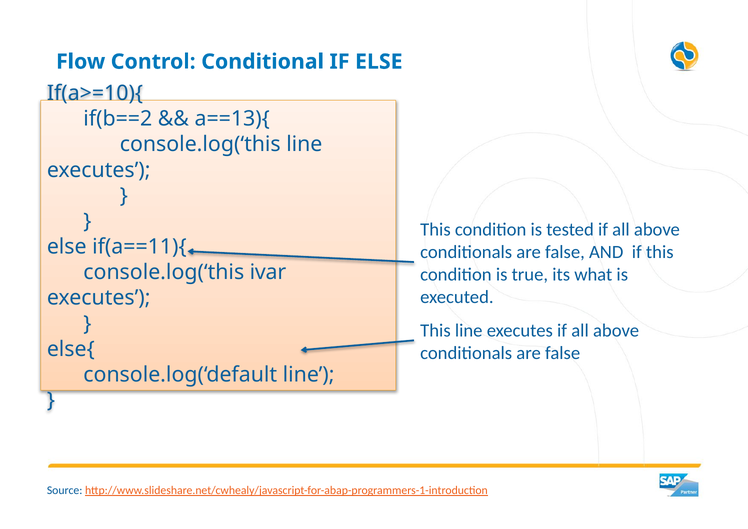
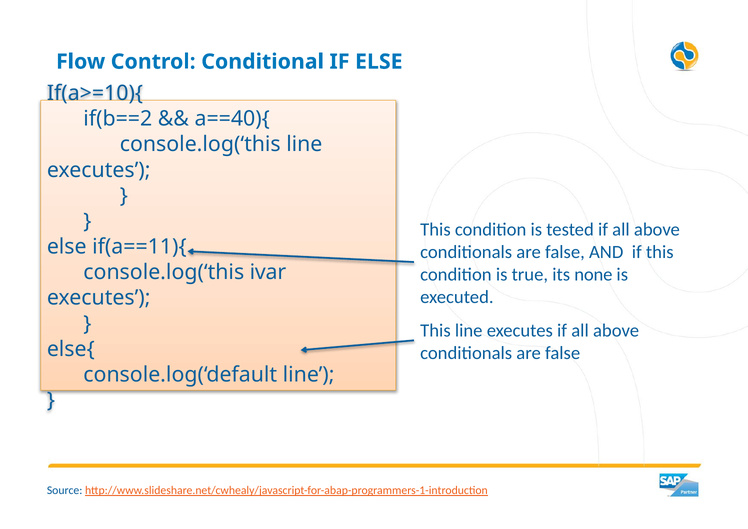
a==13){: a==13){ -> a==40){ (232, 119)
what: what -> none (593, 275)
